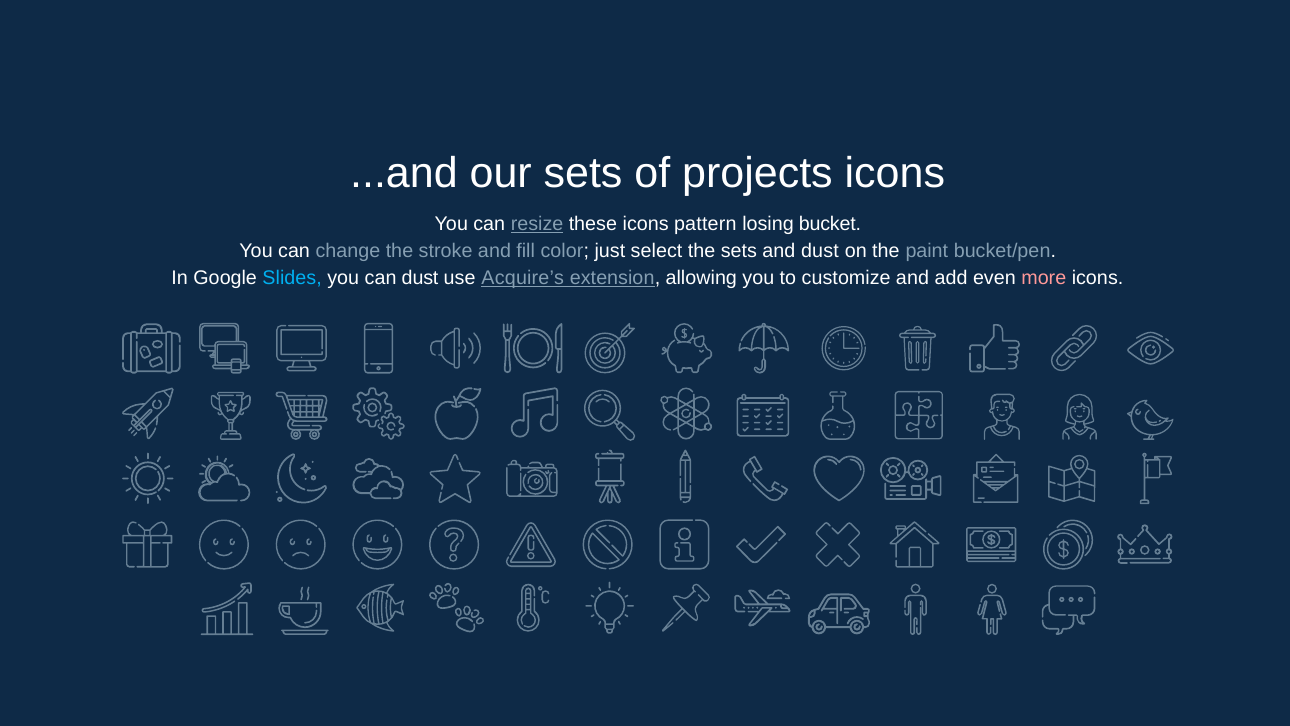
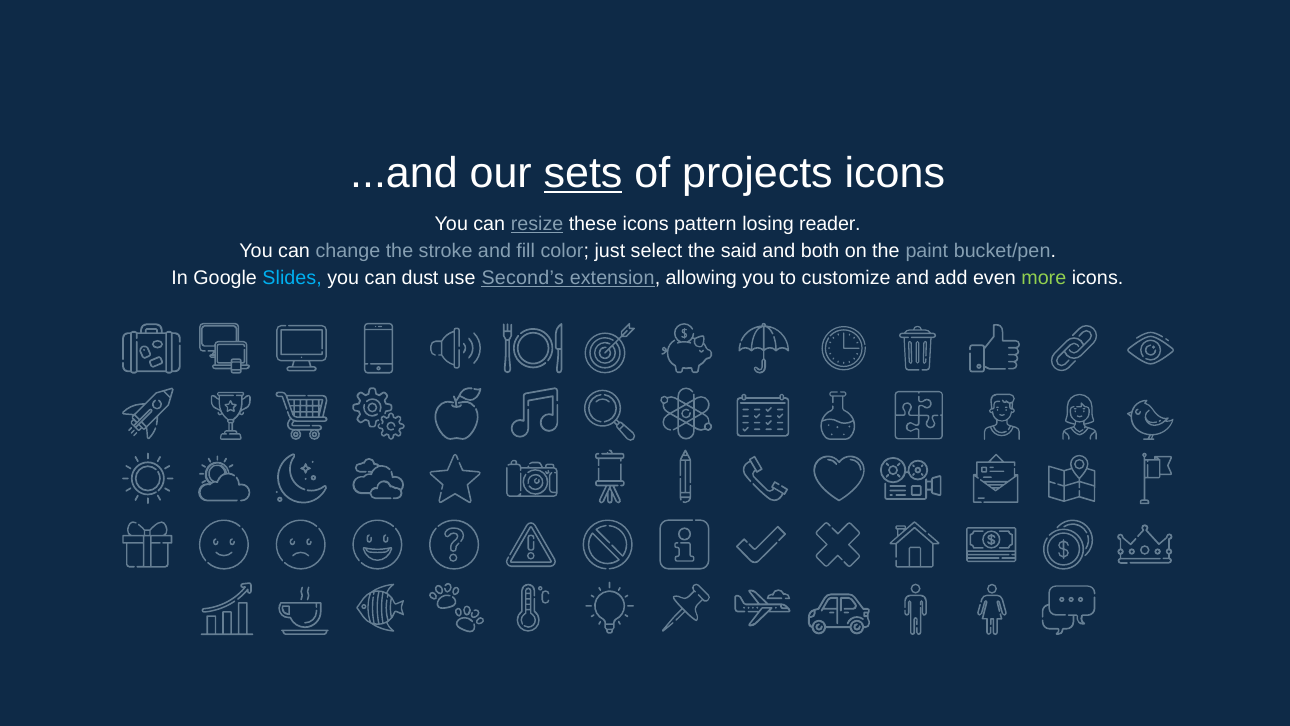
sets underline: none -> present (583, 173)
bucket: bucket -> reader (830, 224)
the sets: sets -> said (739, 251)
and dust: dust -> both (820, 251)
Acquire’s: Acquire’s -> Second’s (523, 278)
more colour: pink -> light green (1044, 278)
